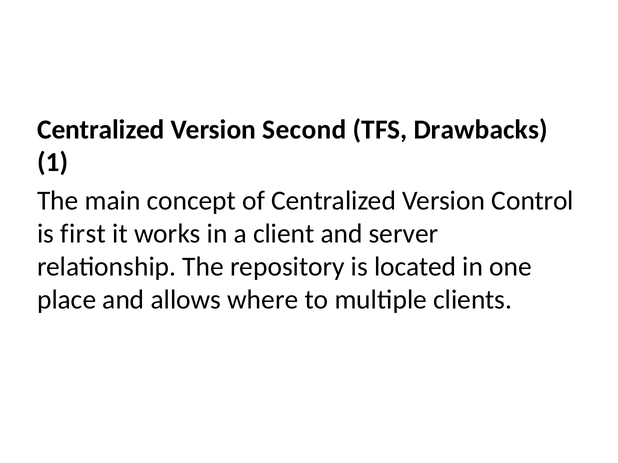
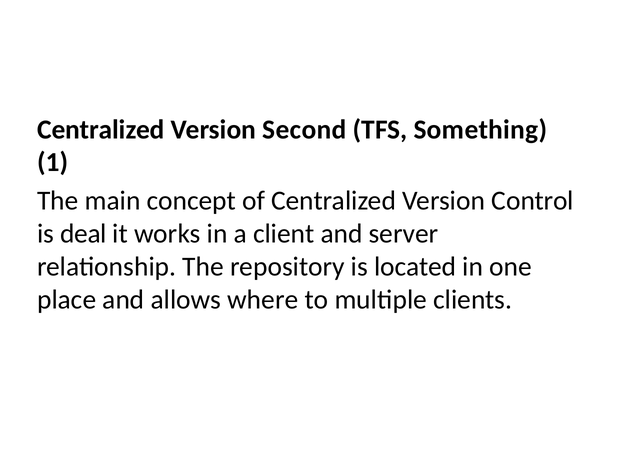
Drawbacks: Drawbacks -> Something (481, 130)
first: first -> deal (83, 234)
